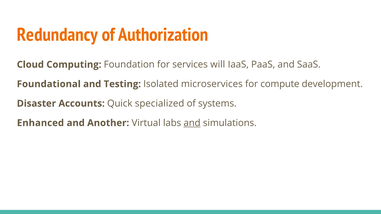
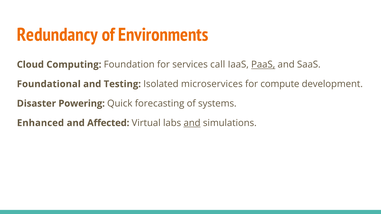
Authorization: Authorization -> Environments (163, 35)
will: will -> call (218, 65)
PaaS underline: none -> present (263, 65)
Accounts: Accounts -> Powering (82, 104)
specialized: specialized -> forecasting (160, 104)
Another: Another -> Affected (108, 123)
